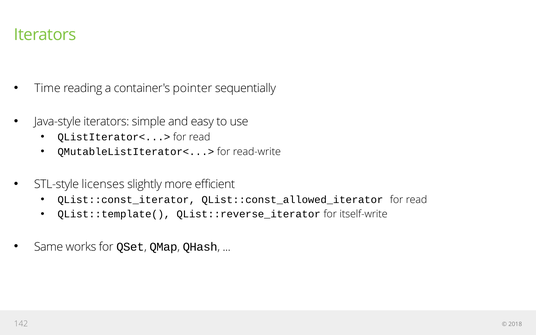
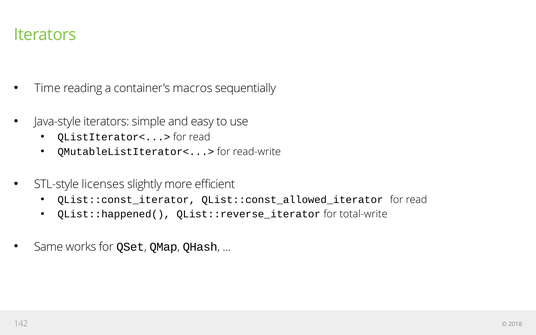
pointer: pointer -> macros (193, 88)
QList::template(: QList::template( -> QList::happened( (114, 214)
itself-write: itself-write -> total-write (363, 214)
